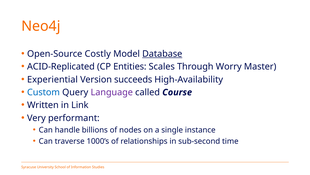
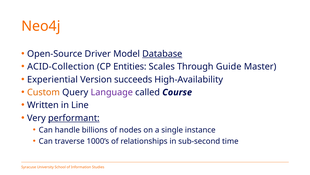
Costly: Costly -> Driver (98, 54)
ACID-Replicated: ACID-Replicated -> ACID-Collection (61, 66)
Worry: Worry -> Guide (229, 66)
Custom colour: blue -> orange (44, 92)
Link: Link -> Line (80, 105)
performant underline: none -> present (74, 118)
